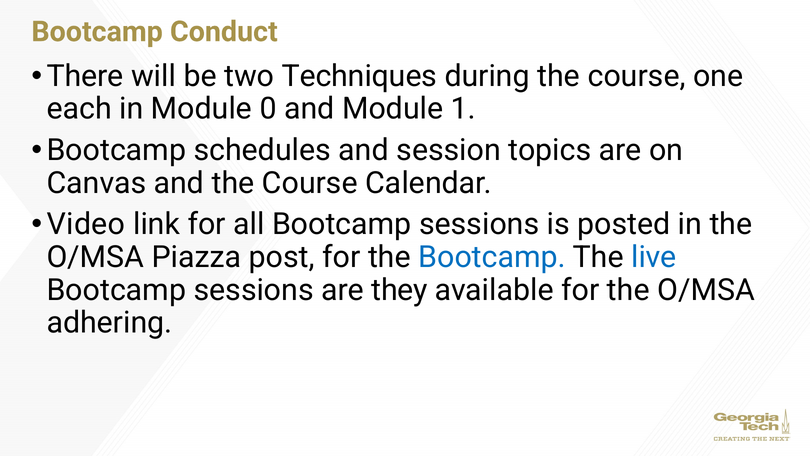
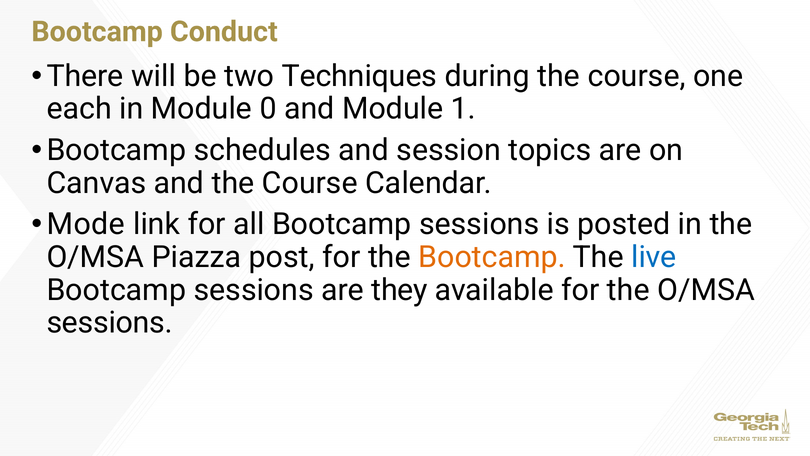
Video: Video -> Mode (86, 224)
Bootcamp colour: blue -> orange (492, 257)
adhering: adhering -> sessions (110, 323)
